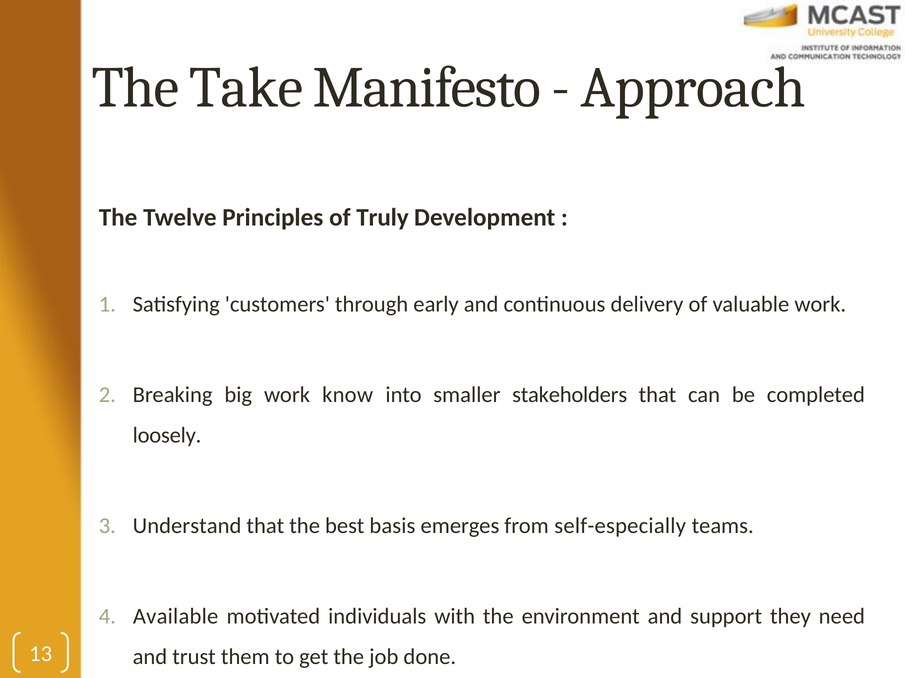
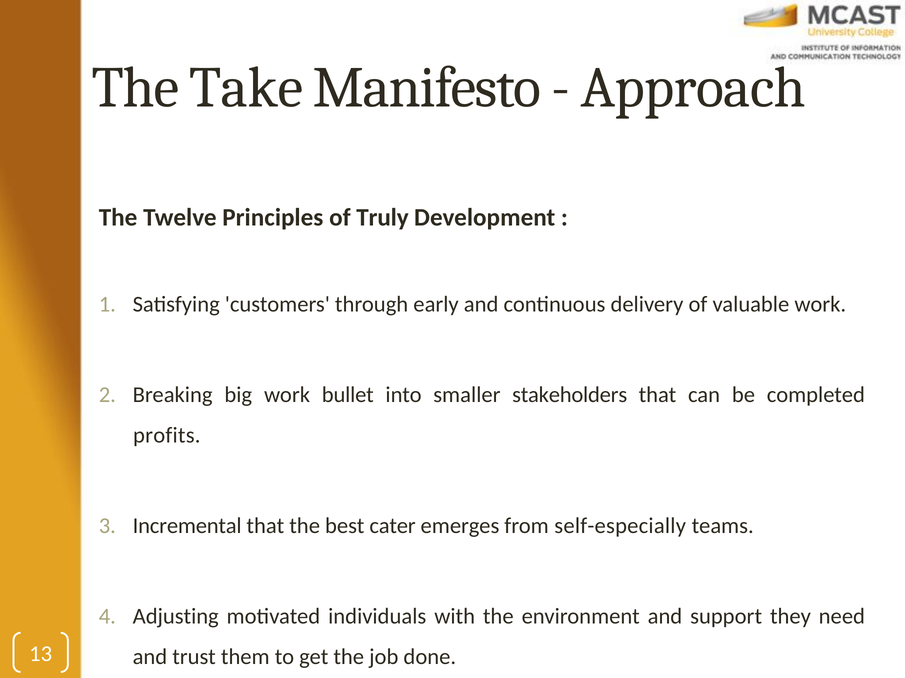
know: know -> bullet (348, 395)
loosely: loosely -> profits (167, 436)
Understand: Understand -> Incremental (187, 526)
basis: basis -> cater (393, 526)
Available: Available -> Adjusting (176, 617)
